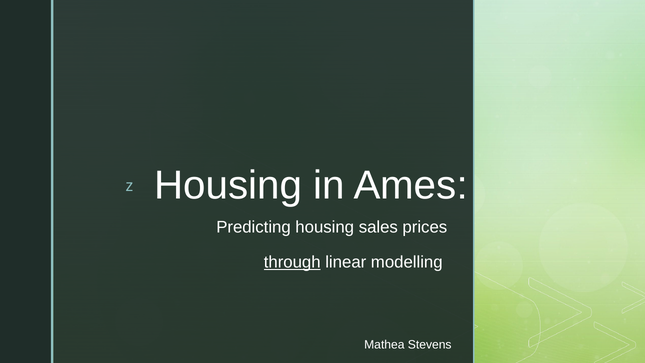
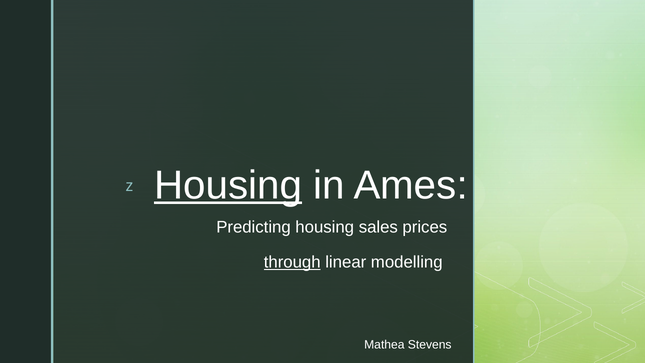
Housing underline: none -> present (228, 185)
